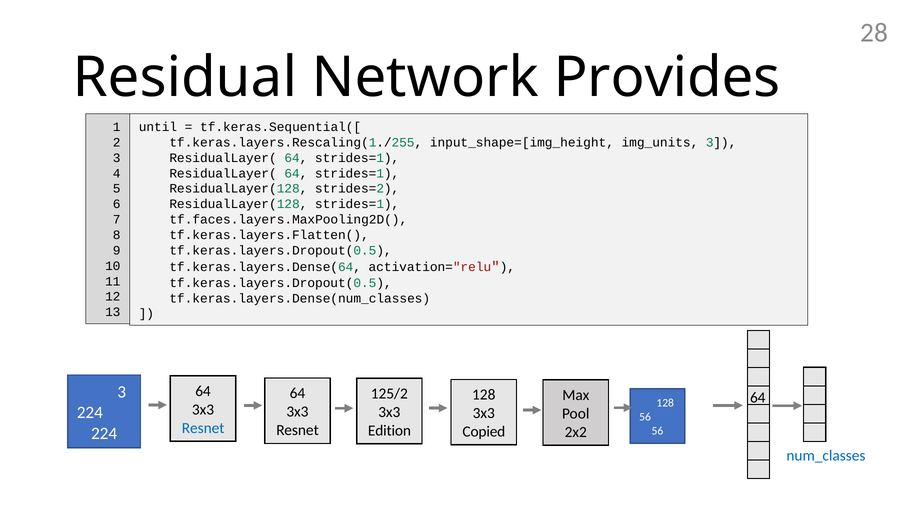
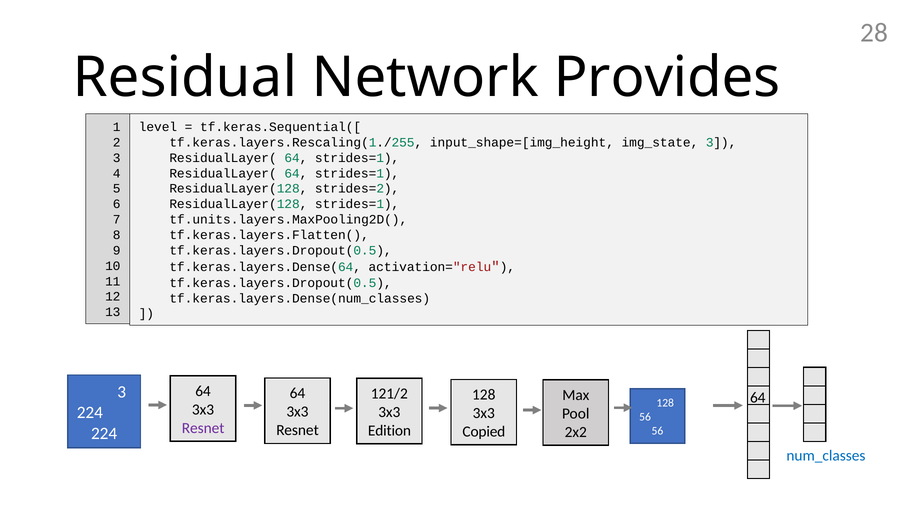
until: until -> level (158, 127)
img_units: img_units -> img_state (660, 142)
tf.faces.layers.MaxPooling2D(: tf.faces.layers.MaxPooling2D( -> tf.units.layers.MaxPooling2D( (288, 219)
125/2: 125/2 -> 121/2 (389, 393)
Resnet colour: blue -> purple (203, 428)
